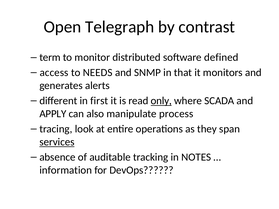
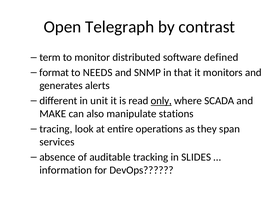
access: access -> format (54, 73)
first: first -> unit (99, 101)
APPLY: APPLY -> MAKE (53, 114)
process: process -> stations (176, 114)
services underline: present -> none (57, 142)
NOTES: NOTES -> SLIDES (196, 157)
